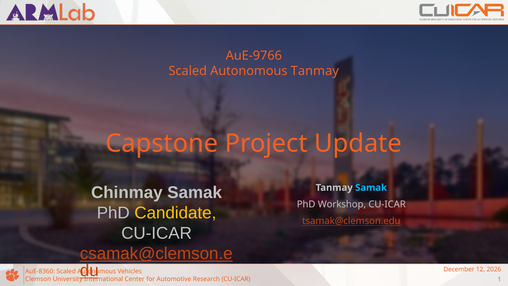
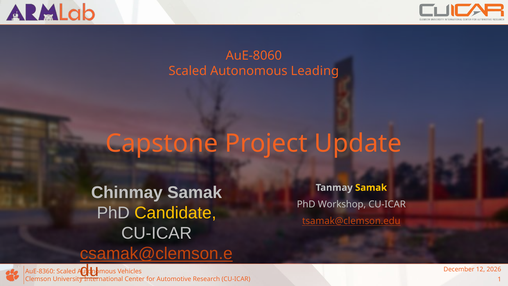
AuE-9766: AuE-9766 -> AuE-8060 (254, 56)
Autonomous Tanmay: Tanmay -> Leading (315, 71)
Samak colour: light blue -> yellow (371, 187)
